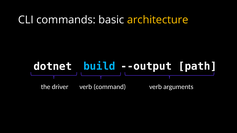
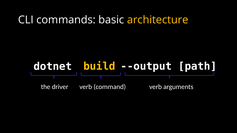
build colour: light blue -> yellow (99, 66)
